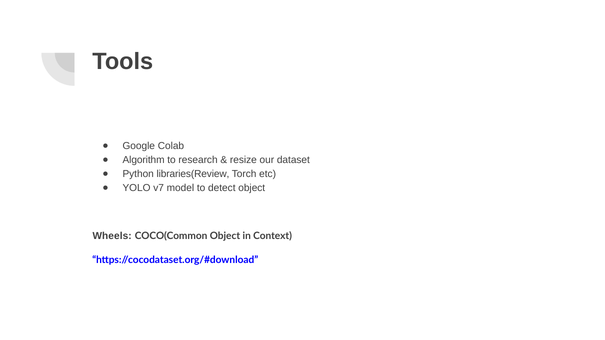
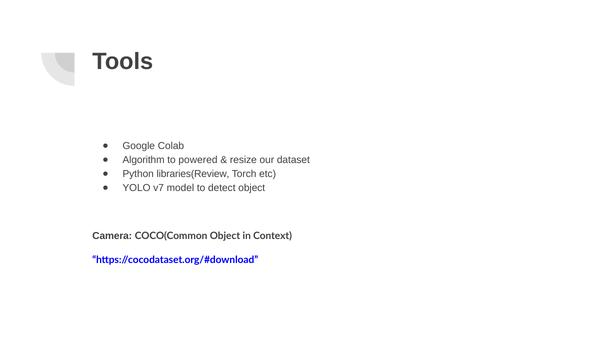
research: research -> powered (198, 160)
Wheels: Wheels -> Camera (112, 236)
